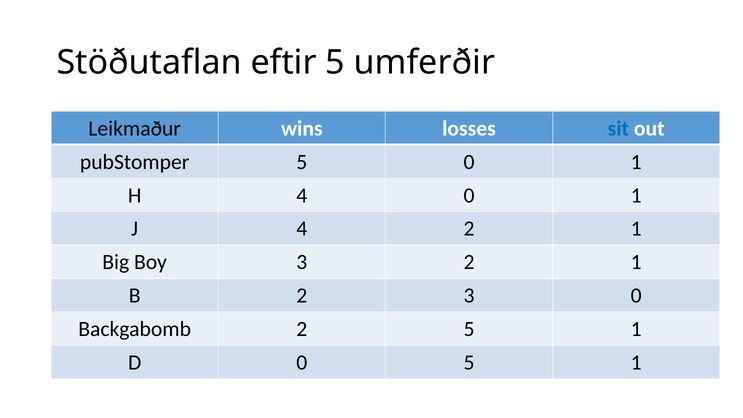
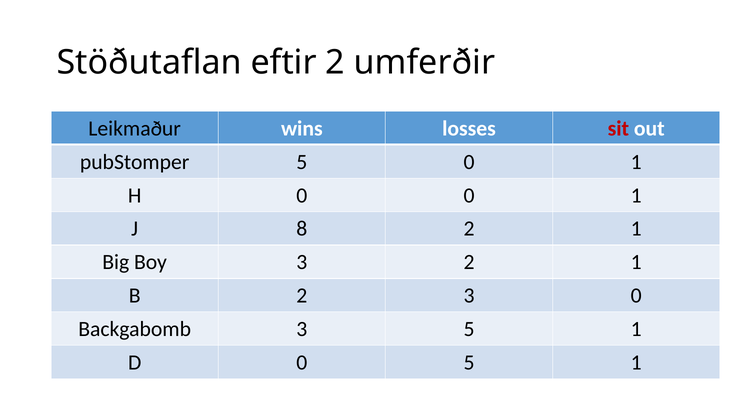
eftir 5: 5 -> 2 (335, 62)
sit colour: blue -> red (618, 128)
H 4: 4 -> 0 (302, 195)
J 4: 4 -> 8 (302, 229)
Backgabomb 2: 2 -> 3 (302, 329)
